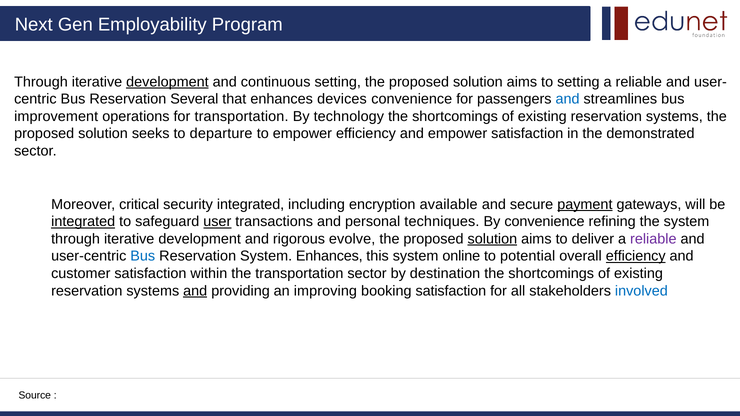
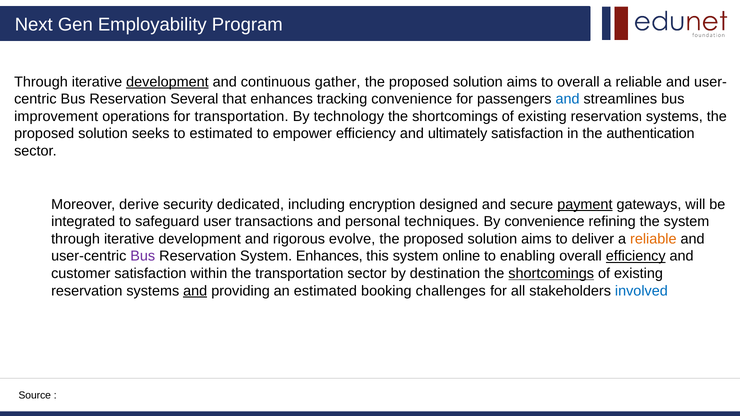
continuous setting: setting -> gather (338, 82)
to setting: setting -> overall (578, 82)
devices: devices -> tracking (342, 99)
to departure: departure -> estimated (221, 134)
and empower: empower -> ultimately (458, 134)
demonstrated: demonstrated -> authentication (651, 134)
critical: critical -> derive (139, 205)
security integrated: integrated -> dedicated (250, 205)
available: available -> designed (449, 205)
integrated underline: present -> none (83, 222)
user underline: present -> none (217, 222)
solution underline: present -> none (492, 239)
reliable colour: purple -> orange (653, 239)
Bus colour: blue -> purple (143, 256)
potential: potential -> enabling (528, 256)
shortcomings underline: none -> present (551, 274)
an improving: improving -> estimated (325, 291)
booking satisfaction: satisfaction -> challenges (451, 291)
